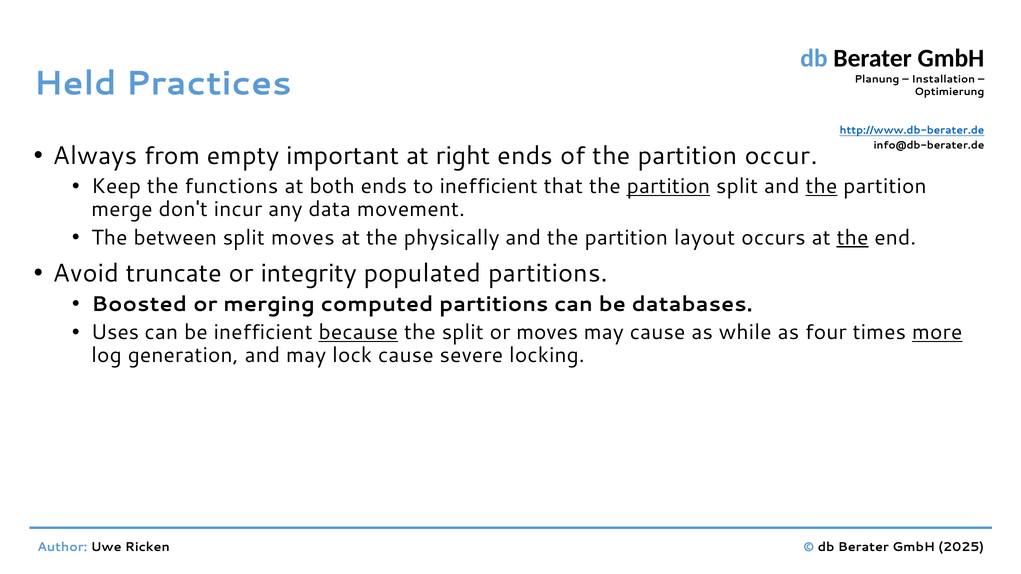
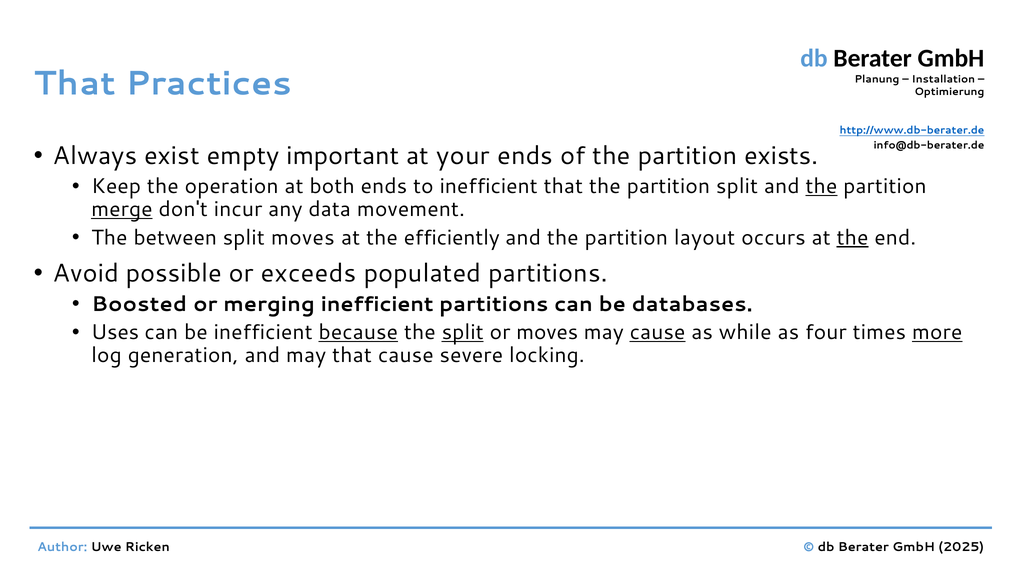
Held: Held -> That (75, 83)
from: from -> exist (172, 156)
right: right -> your (463, 156)
occur: occur -> exists (781, 156)
functions: functions -> operation (232, 187)
partition underline: present -> none (668, 187)
merge underline: none -> present (122, 210)
physically: physically -> efficiently (452, 238)
truncate: truncate -> possible (174, 274)
integrity: integrity -> exceeds (309, 274)
merging computed: computed -> inefficient (377, 304)
split underline: none -> present (463, 333)
cause underline: none -> present (658, 333)
may lock: lock -> that (352, 356)
